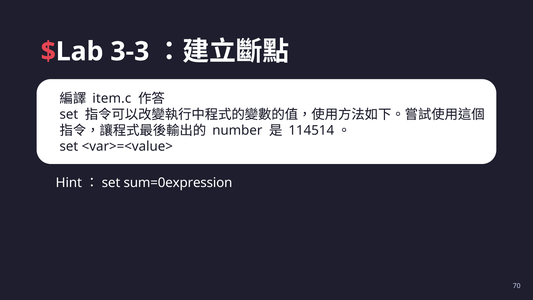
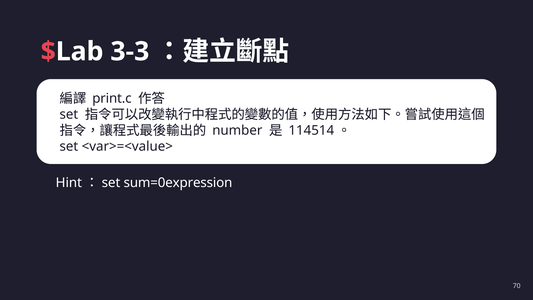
item.c: item.c -> print.c (112, 98)
